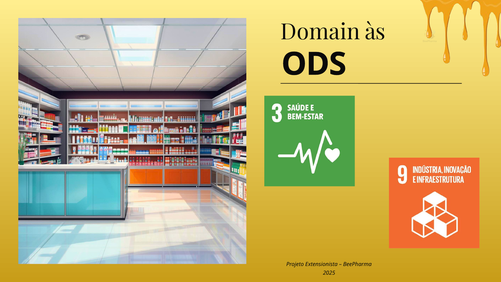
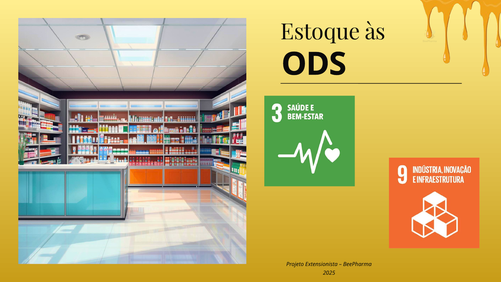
Domain: Domain -> Estoque (320, 32)
